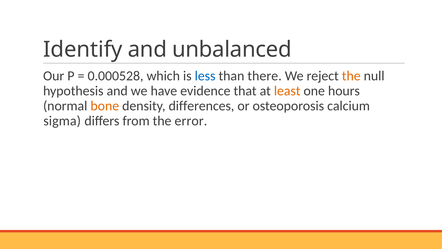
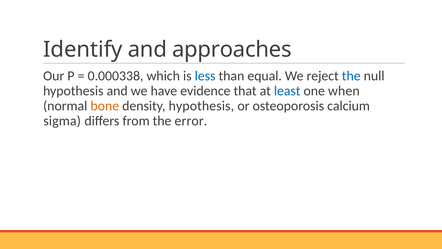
unbalanced: unbalanced -> approaches (232, 50)
0.000528: 0.000528 -> 0.000338 (116, 76)
there: there -> equal (265, 76)
the colour: orange -> blue (351, 76)
least colour: orange -> blue (287, 91)
hours: hours -> when (344, 91)
density differences: differences -> hypothesis (201, 106)
